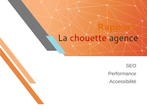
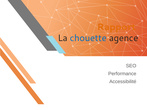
chouette colour: red -> blue (88, 38)
